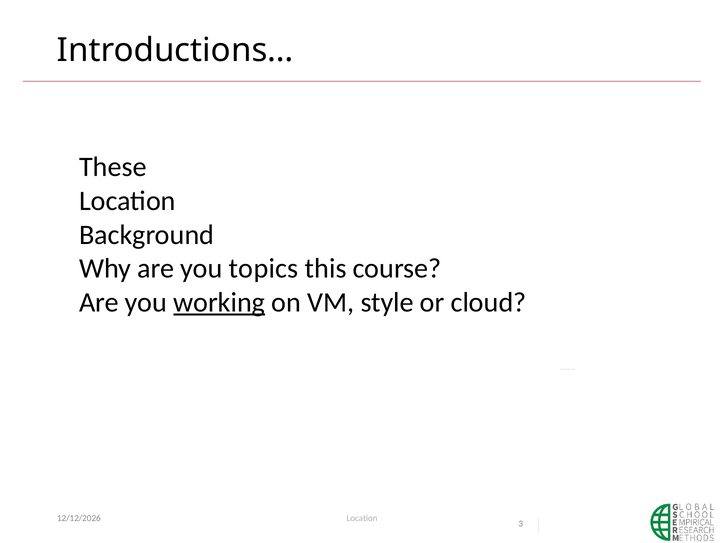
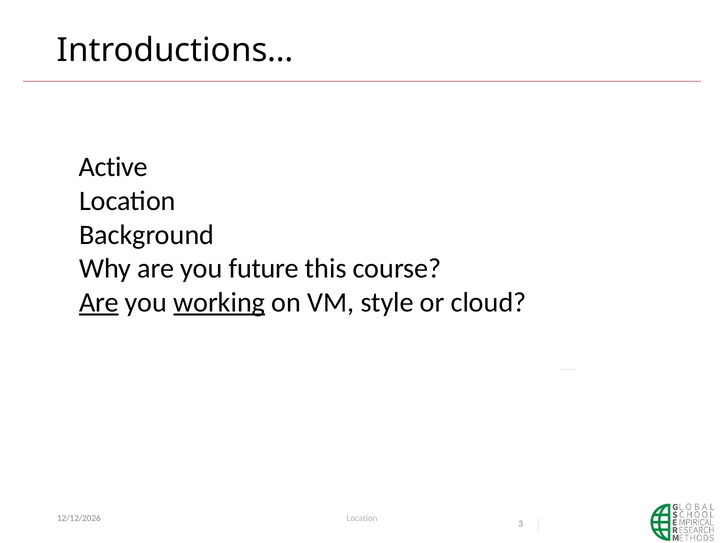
These: These -> Active (113, 167)
topics: topics -> future (264, 269)
Are underline: none -> present (99, 302)
